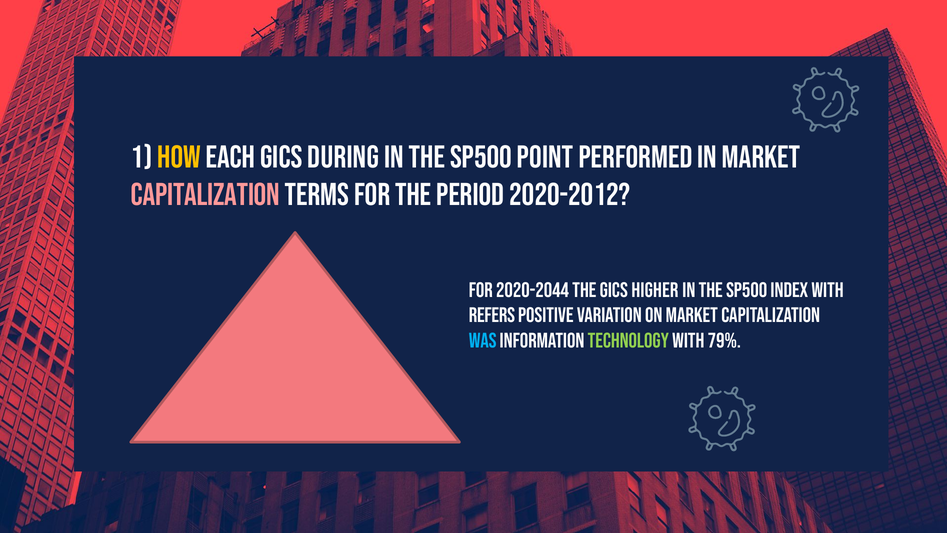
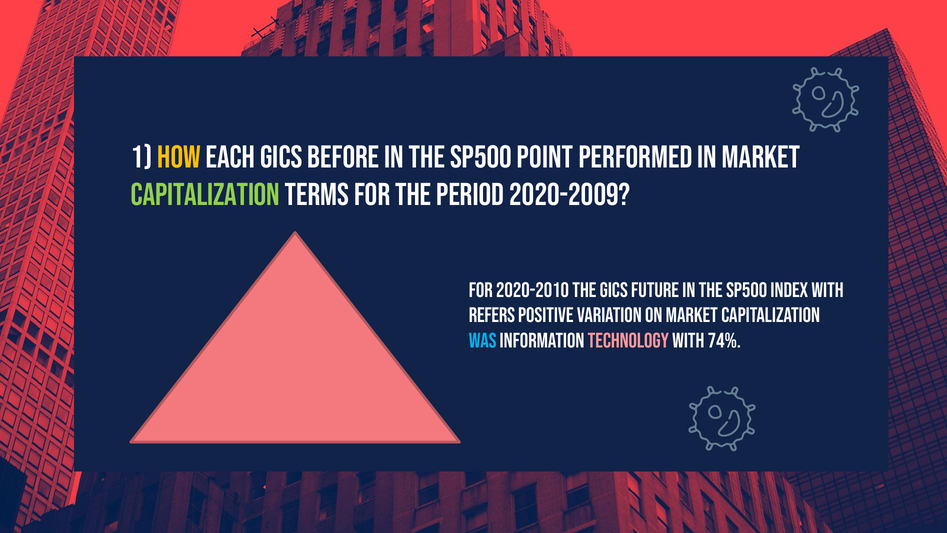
during: during -> before (343, 157)
capitalization colour: pink -> light green (205, 195)
2020-2012: 2020-2012 -> 2020-2009 (570, 195)
2020-2044: 2020-2044 -> 2020-2010 (533, 290)
higher: higher -> future (655, 290)
TECHNOLOGY colour: light green -> pink (628, 341)
79%: 79% -> 74% (724, 341)
